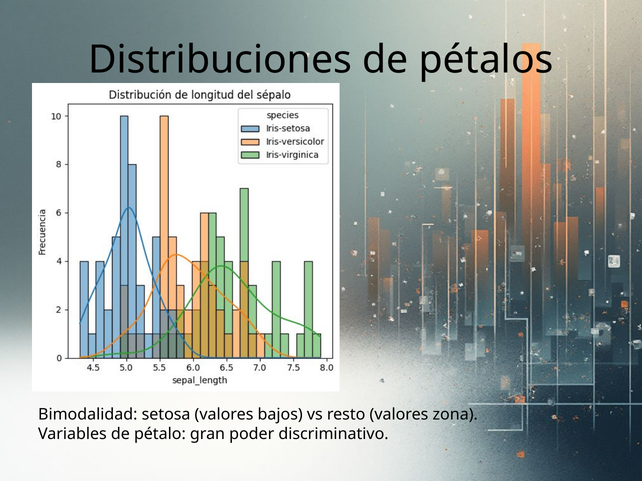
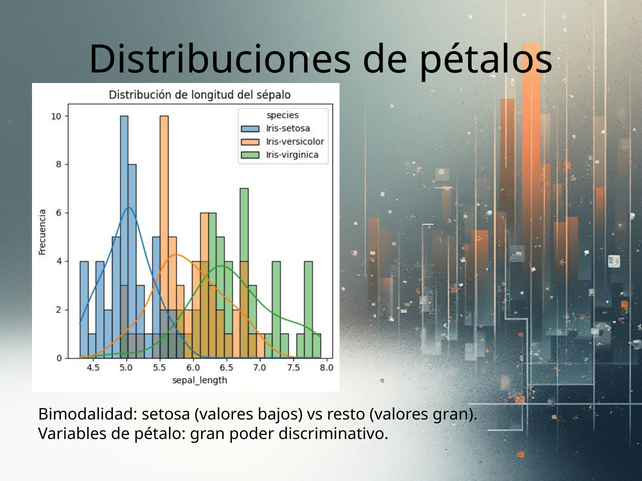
valores zona: zona -> gran (455, 415)
